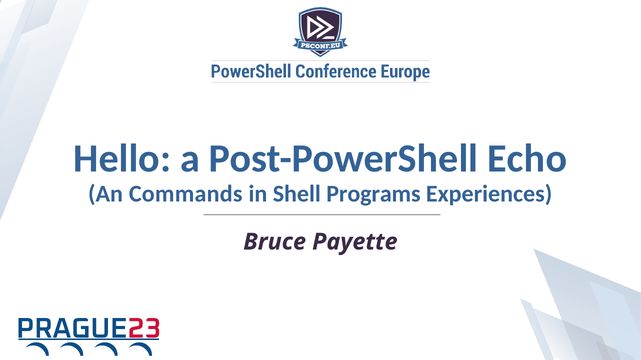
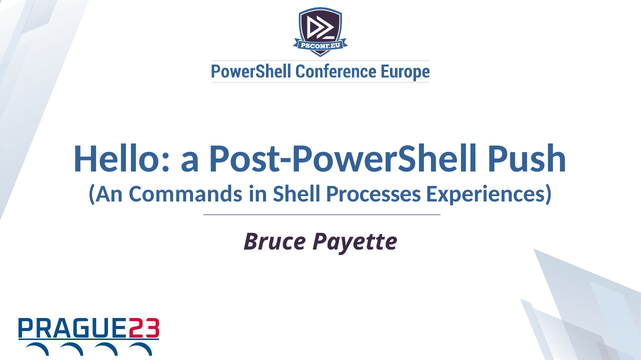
Echo: Echo -> Push (527, 159)
Programs: Programs -> Processes (374, 194)
